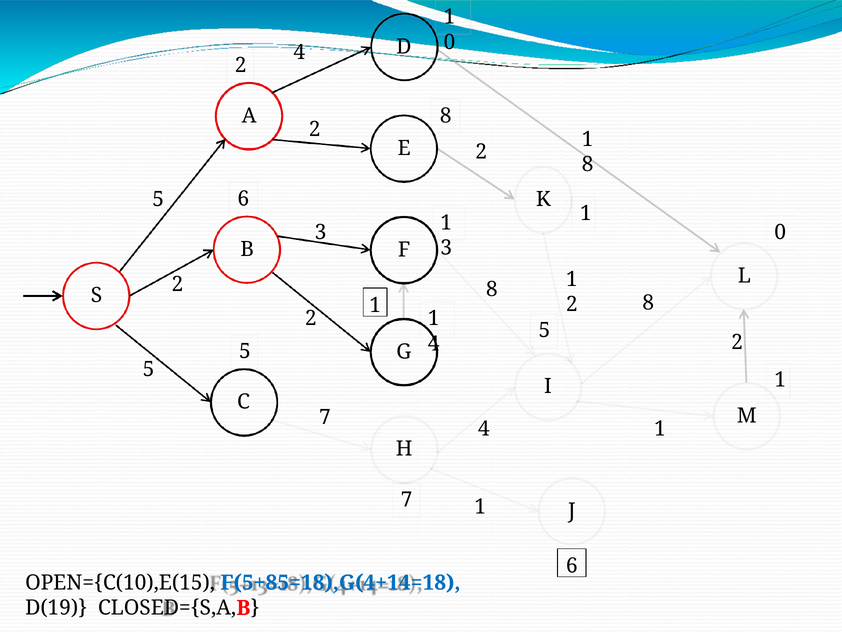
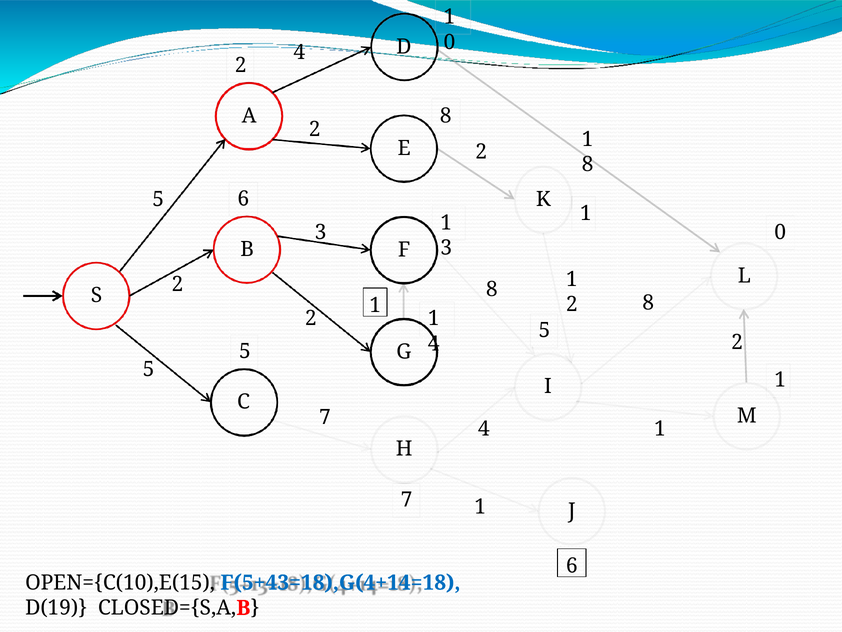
F(5+85=18),G(4+14=18: F(5+85=18),G(4+14=18 -> F(5+43=18),G(4+14=18 (341, 582)
